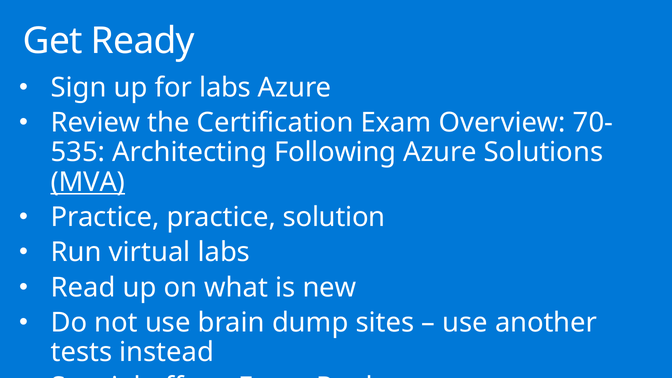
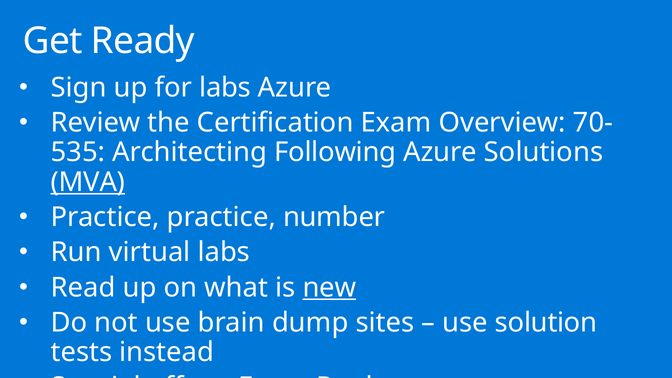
solution: solution -> number (334, 217)
new underline: none -> present (329, 287)
another: another -> solution (546, 323)
